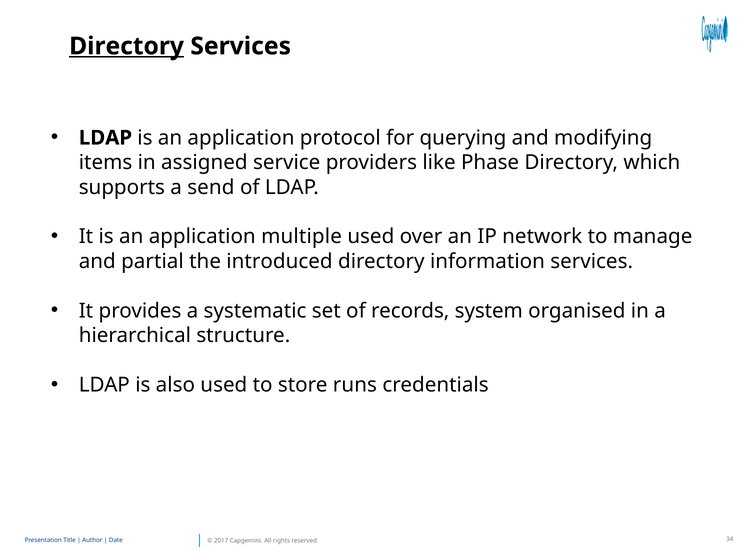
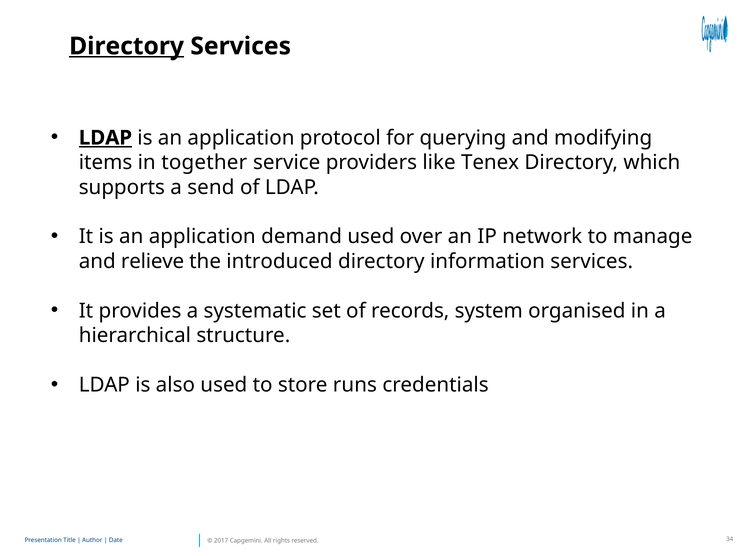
LDAP underline: none -> present (105, 138)
assigned: assigned -> together (204, 162)
Phase: Phase -> Tenex (490, 162)
multiple: multiple -> demand (302, 237)
partial: partial -> relieve (153, 261)
